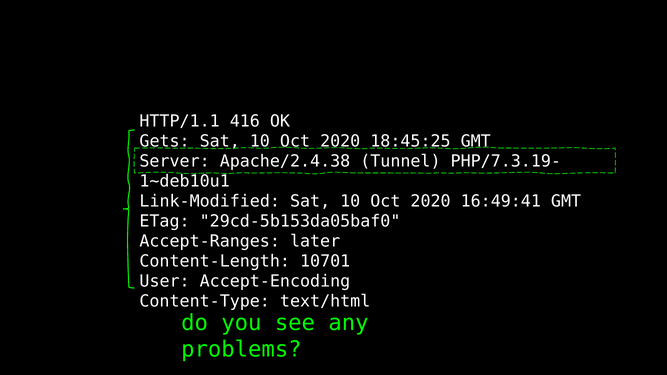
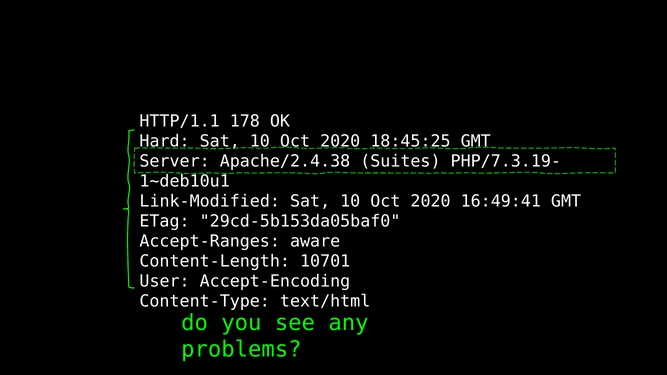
416: 416 -> 178 (245, 121)
Gets: Gets -> Hard (165, 141)
Tunnel: Tunnel -> Suites (400, 161)
later: later -> aware (315, 241)
